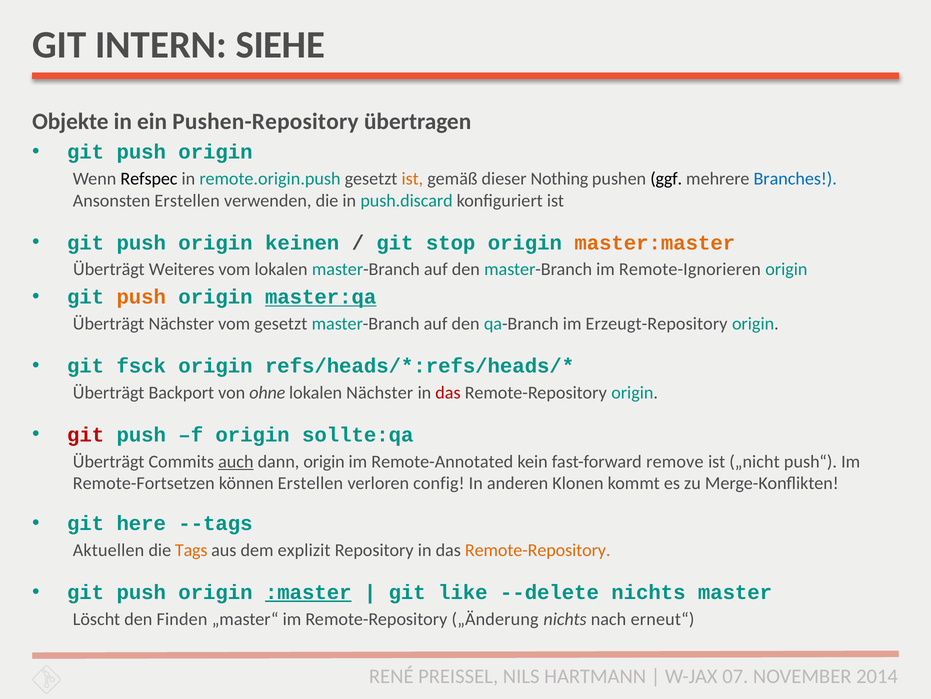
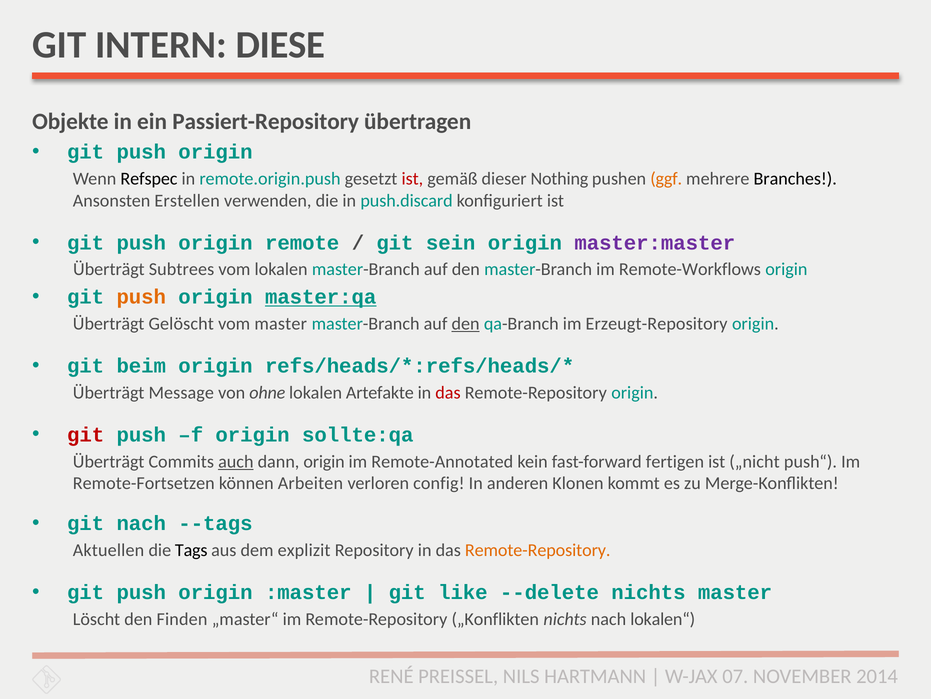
SIEHE: SIEHE -> DIESE (280, 45)
Pushen-Repository: Pushen-Repository -> Passiert-Repository (266, 122)
ist colour: orange -> red (412, 179)
ggf colour: black -> orange (666, 179)
Branches colour: blue -> black (795, 179)
keinen: keinen -> remote (302, 242)
stop: stop -> sein (451, 242)
master:master colour: orange -> purple (655, 242)
Weiteres: Weiteres -> Subtrees (181, 269)
Remote-Ignorieren: Remote-Ignorieren -> Remote-Workflows (690, 269)
Überträgt Nächster: Nächster -> Gelöscht (181, 324)
vom gesetzt: gesetzt -> master (281, 324)
den underline: none -> present (466, 324)
fsck: fsck -> beim (141, 366)
Backport: Backport -> Message (181, 392)
lokalen Nächster: Nächster -> Artefakte (380, 392)
remove: remove -> fertigen (675, 461)
können Erstellen: Erstellen -> Arbeiten (310, 483)
git here: here -> nach (141, 523)
Tags colour: orange -> black (191, 550)
:master underline: present -> none (308, 592)
„Änderung: „Änderung -> „Konflikten (495, 618)
erneut“: erneut“ -> lokalen“ (663, 618)
